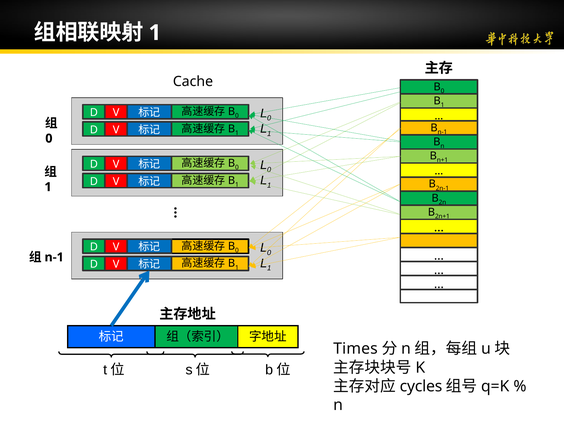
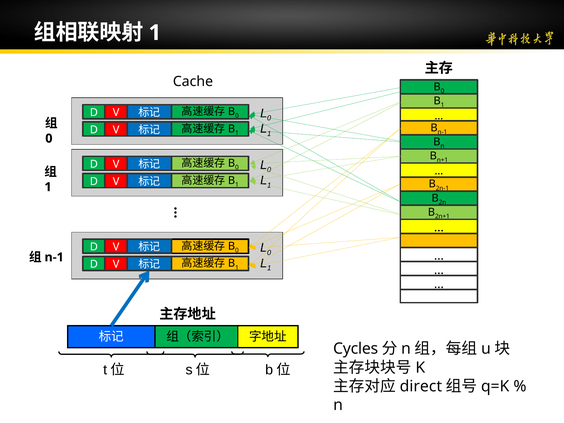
Times: Times -> Cycles (356, 349)
cycles: cycles -> direct (421, 386)
